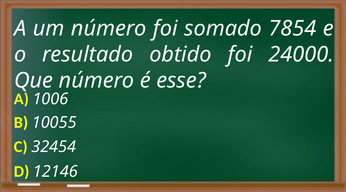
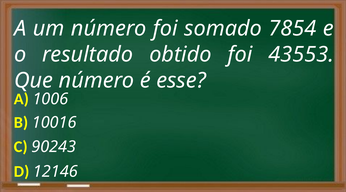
24000: 24000 -> 43553 (301, 54)
10055: 10055 -> 10016 (54, 123)
32454: 32454 -> 90243 (54, 147)
